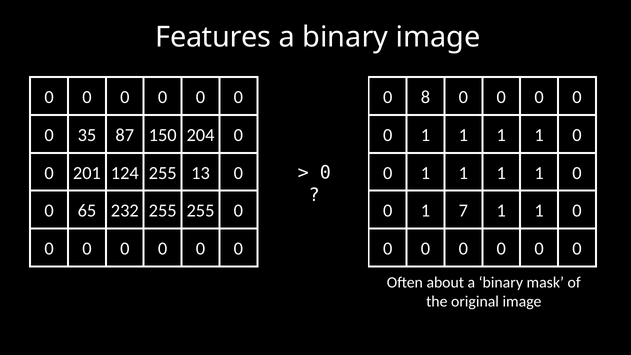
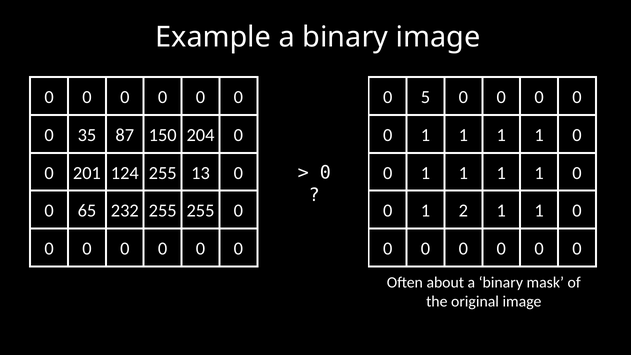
Features: Features -> Example (213, 37)
8: 8 -> 5 (426, 97)
7: 7 -> 2 (463, 211)
